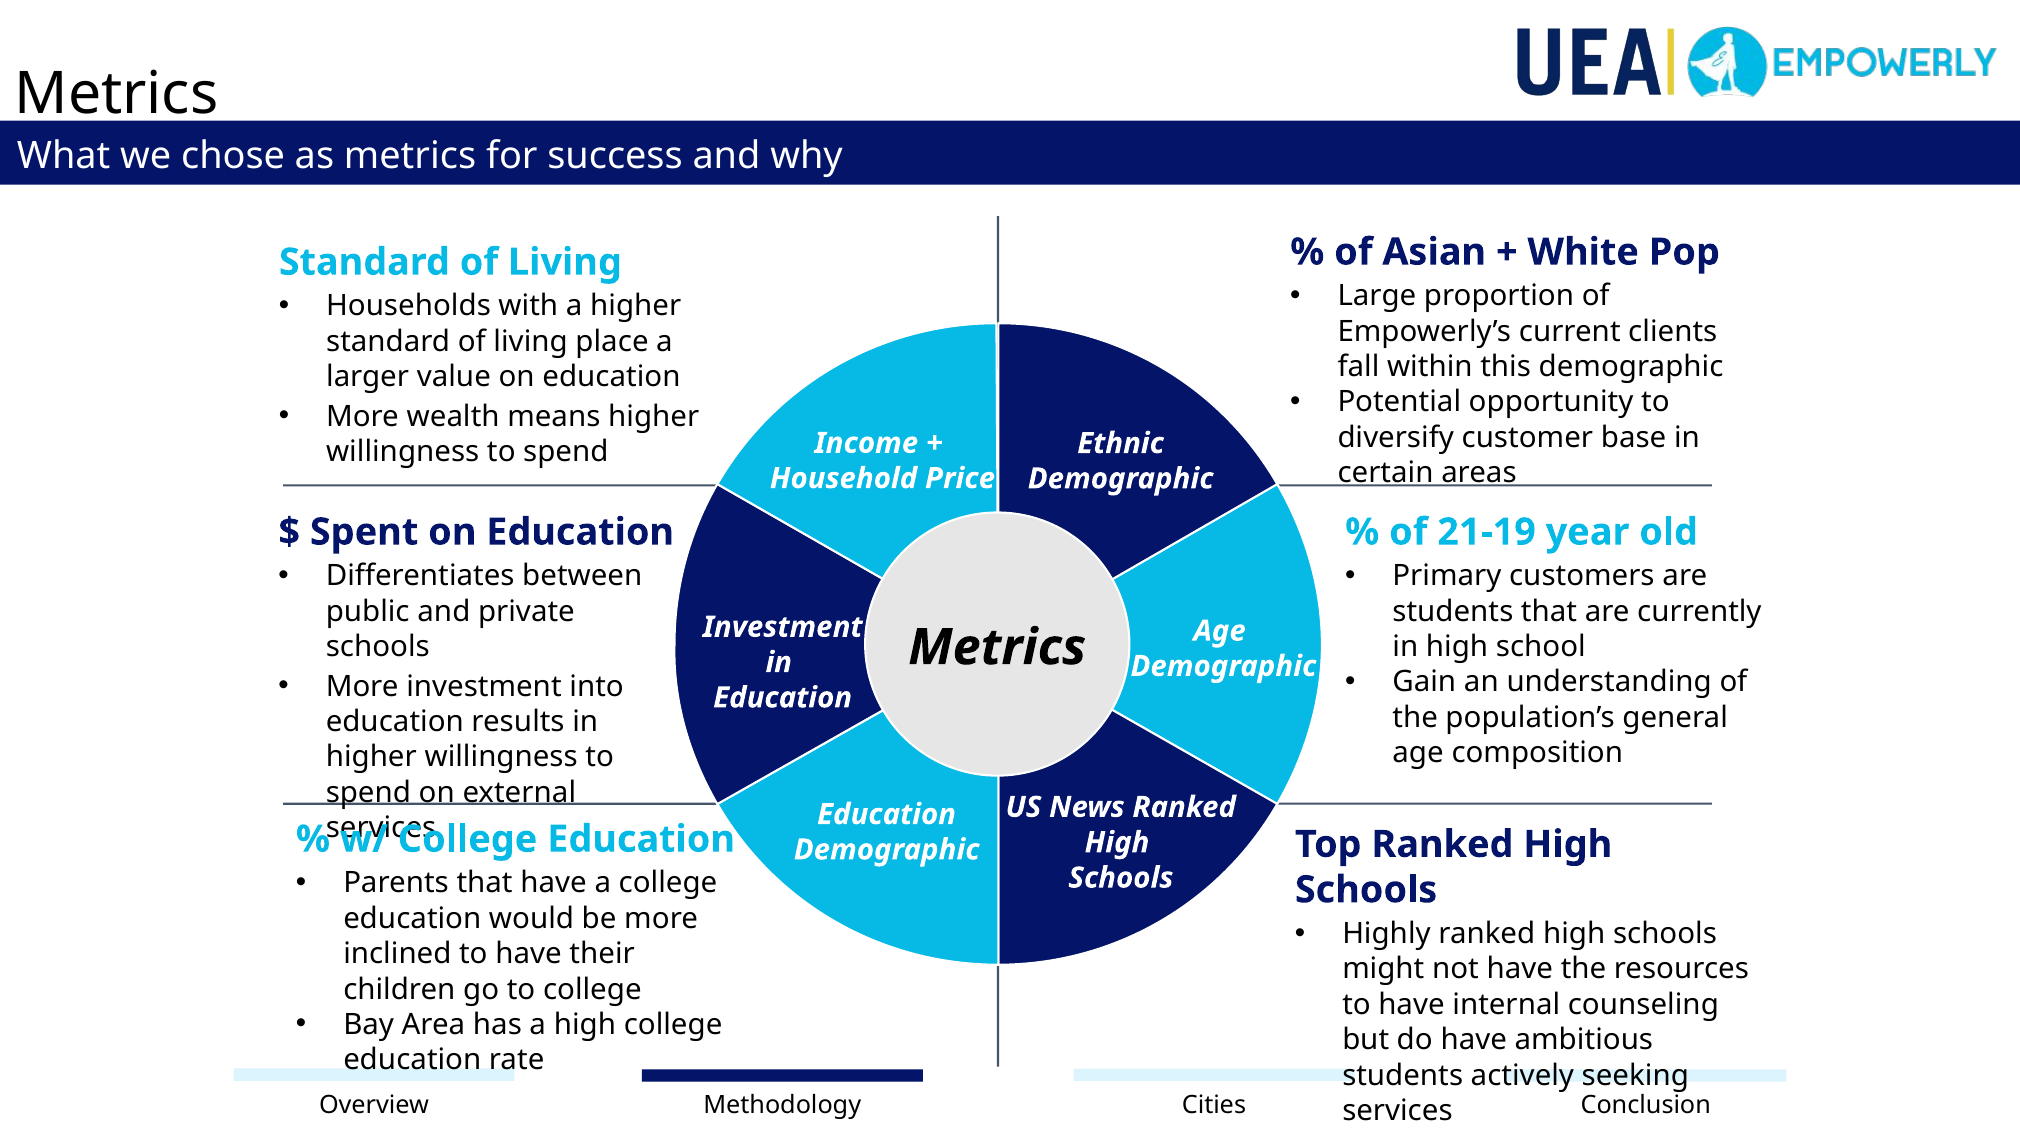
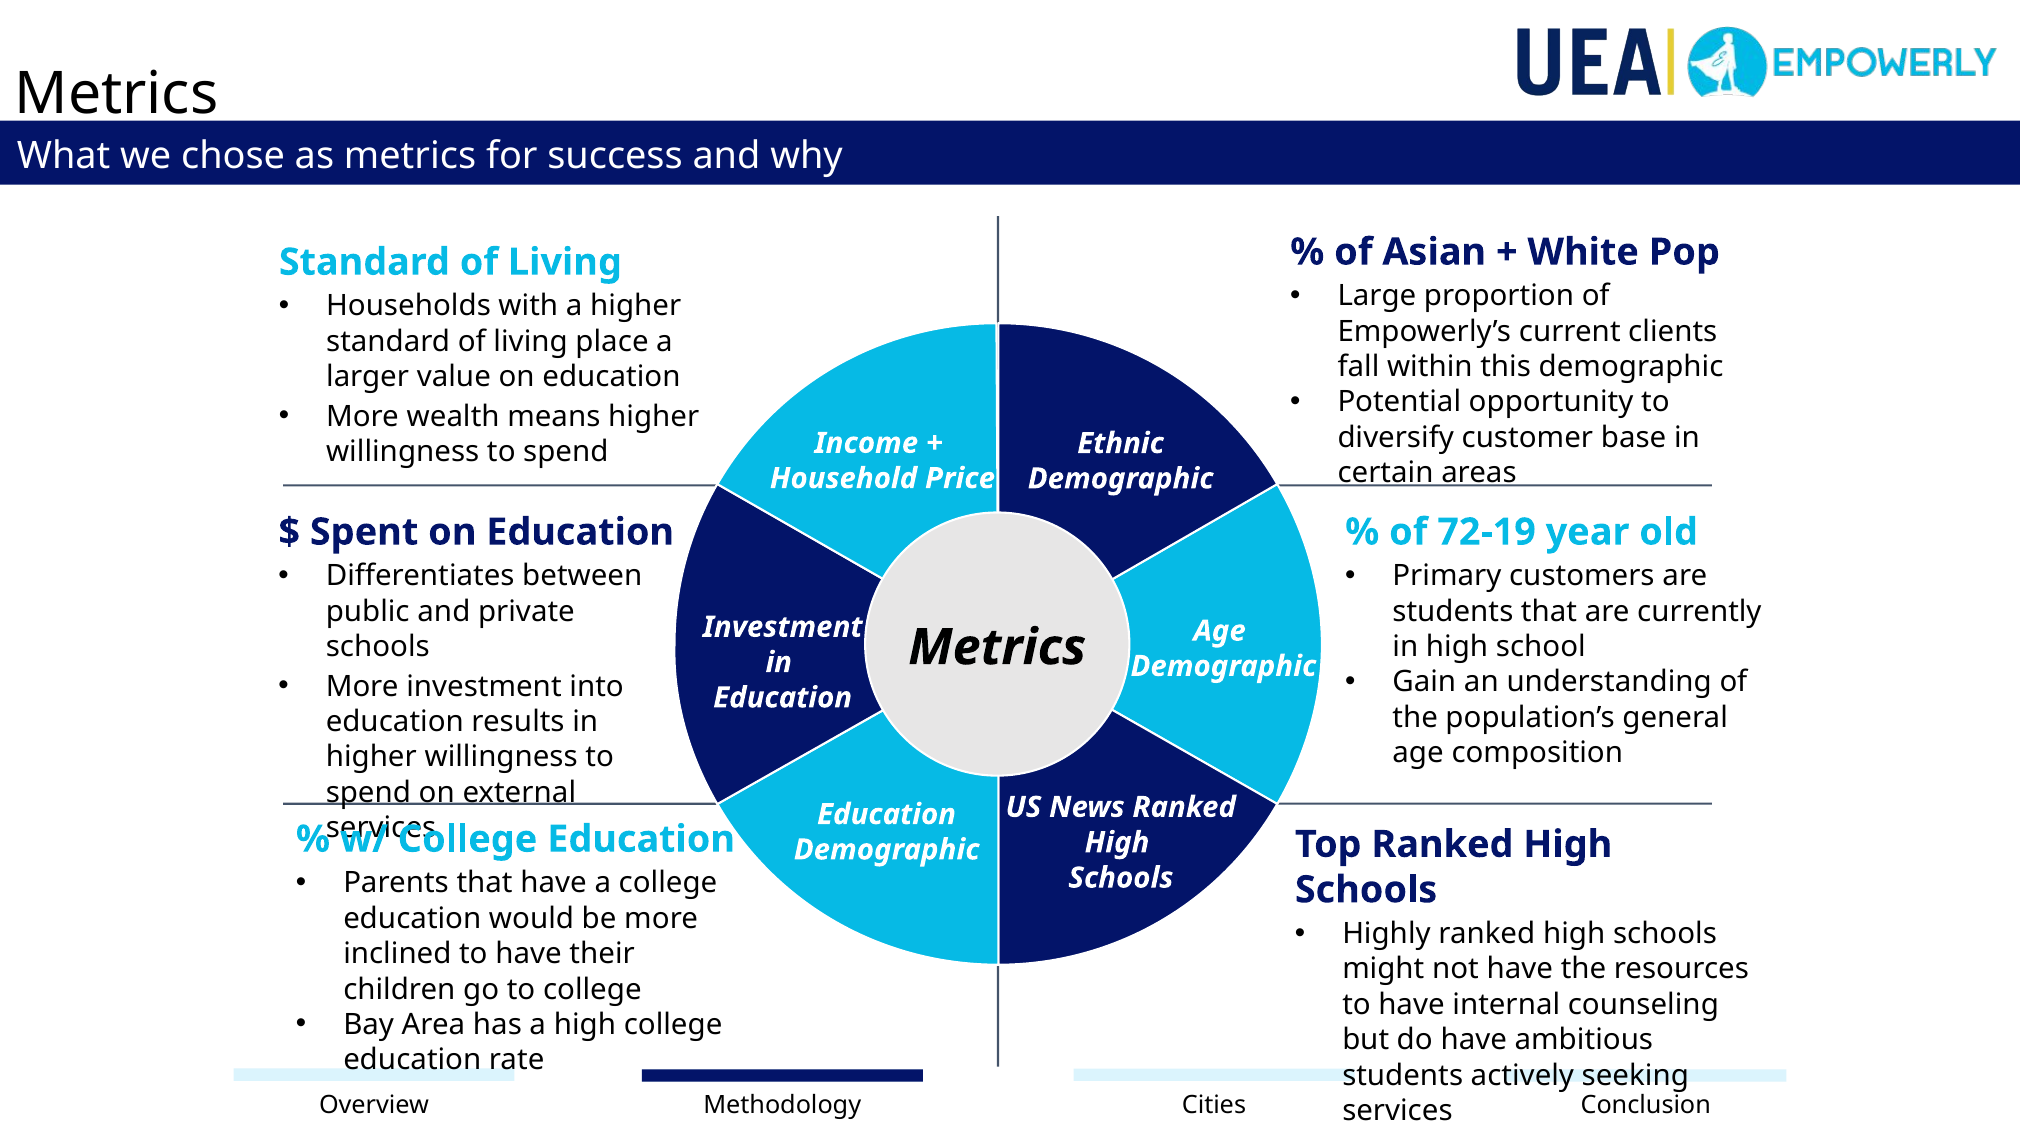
21-19: 21-19 -> 72-19 (1487, 532)
